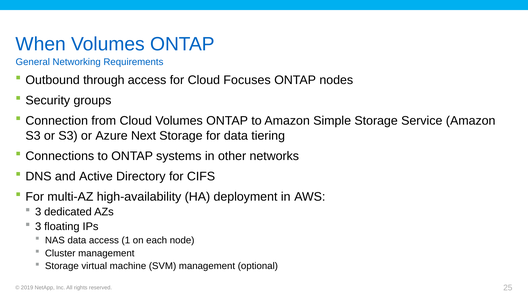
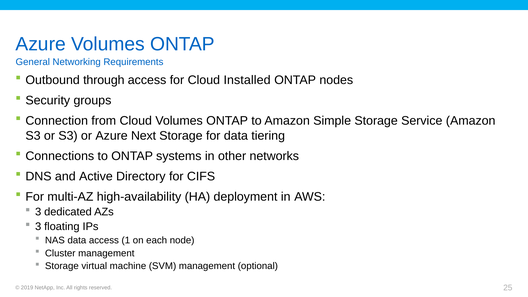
When: When -> Azure (41, 44)
Focuses: Focuses -> Installed (247, 80)
